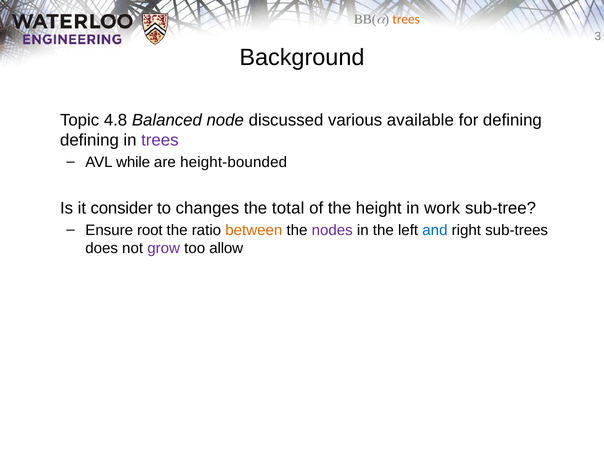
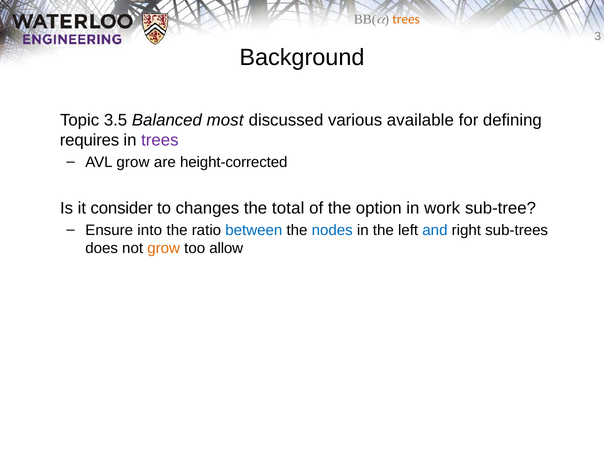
4.8: 4.8 -> 3.5 (116, 120)
node: node -> most (225, 120)
defining: defining -> requires (90, 140)
AVL while: while -> grow (133, 162)
height-bounded: height-bounded -> height-corrected (234, 162)
height: height -> option (379, 208)
root: root -> into (150, 230)
between colour: orange -> blue (254, 230)
nodes colour: purple -> blue (332, 230)
grow colour: purple -> orange (164, 248)
